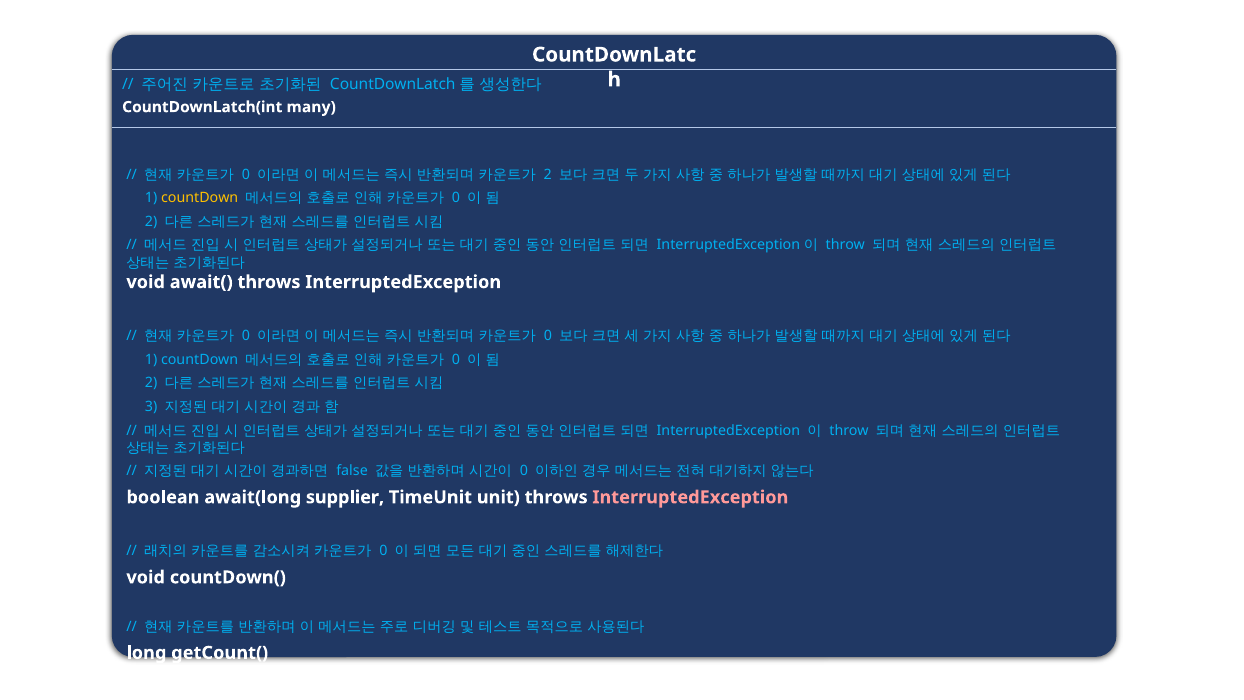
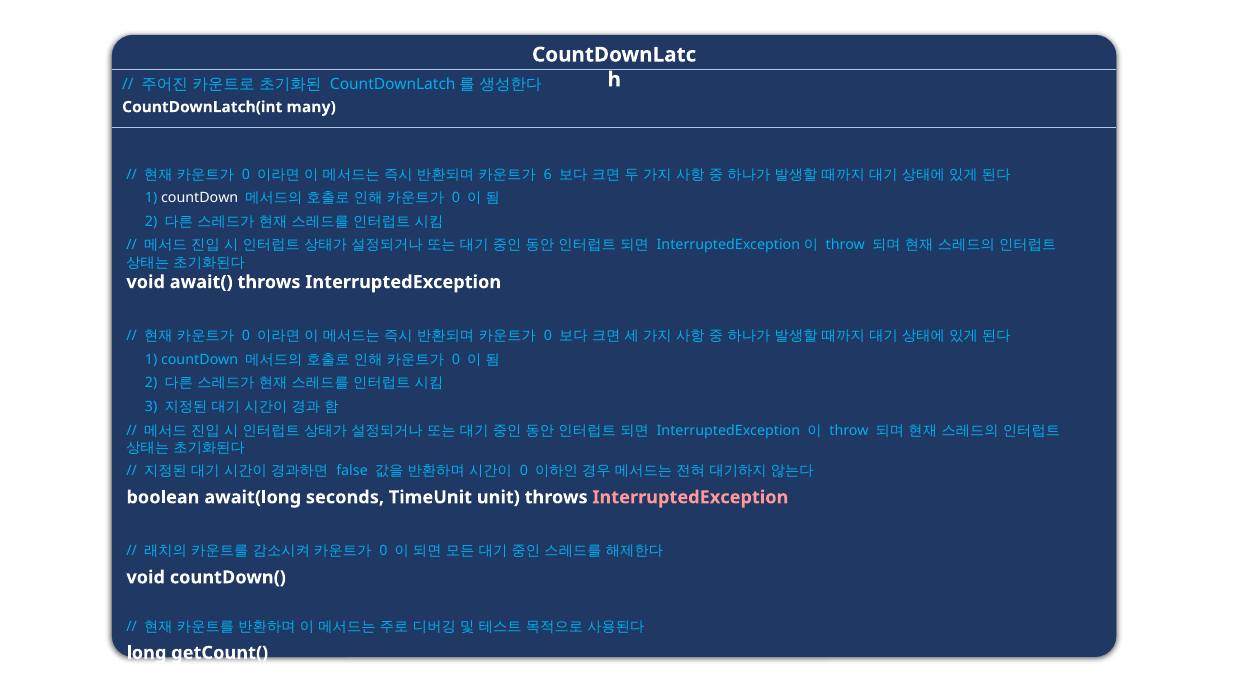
2: 2 -> 6 (548, 174)
countDown colour: yellow -> white (200, 198)
supplier: supplier -> seconds (345, 497)
